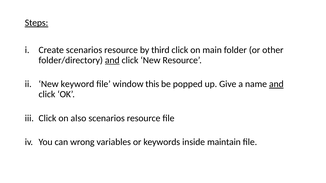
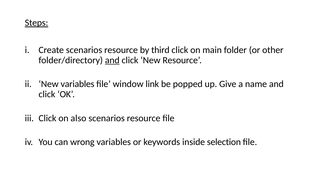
New keyword: keyword -> variables (78, 84)
this: this -> link (152, 84)
and underline: present -> none (276, 84)
maintain: maintain -> selection (224, 142)
